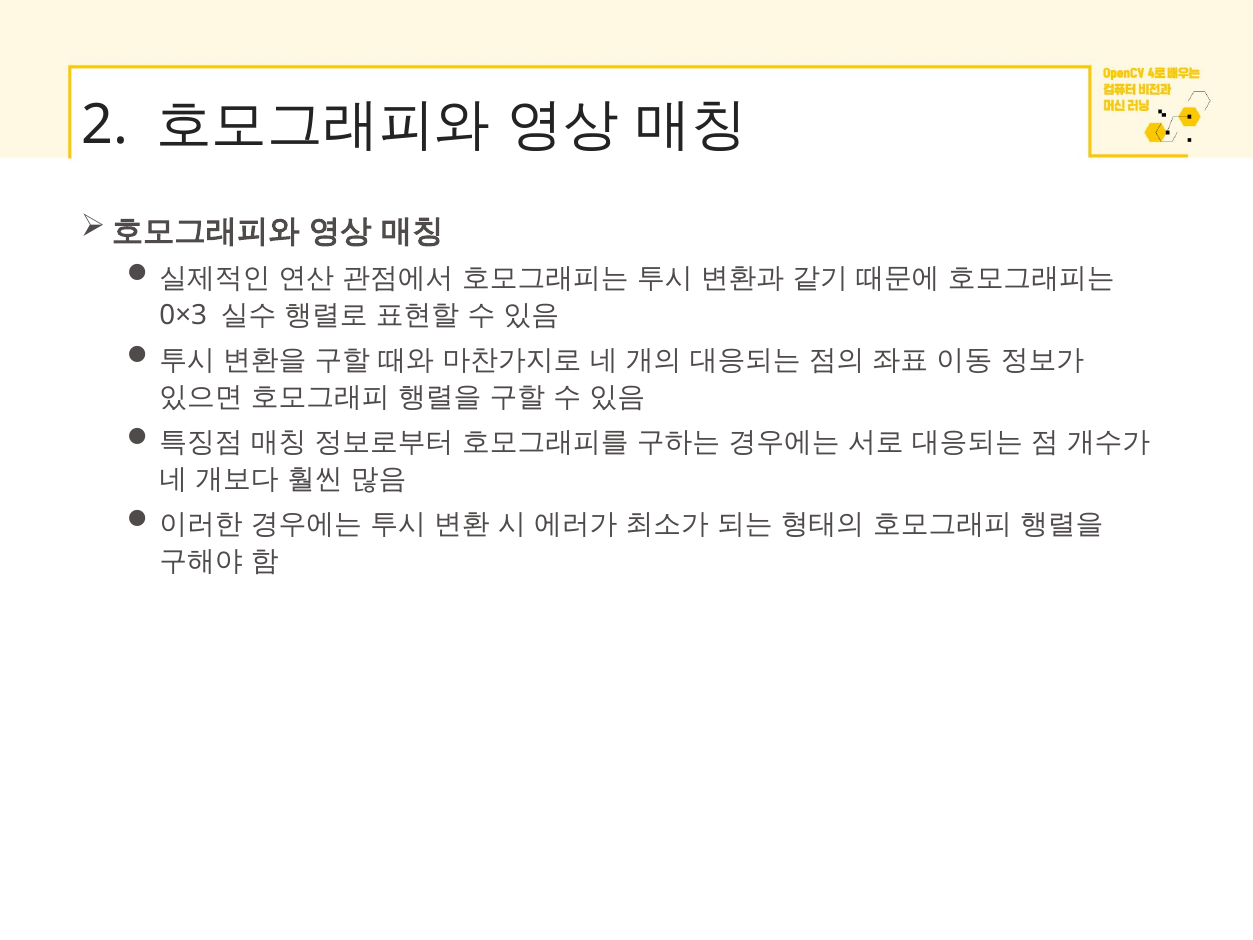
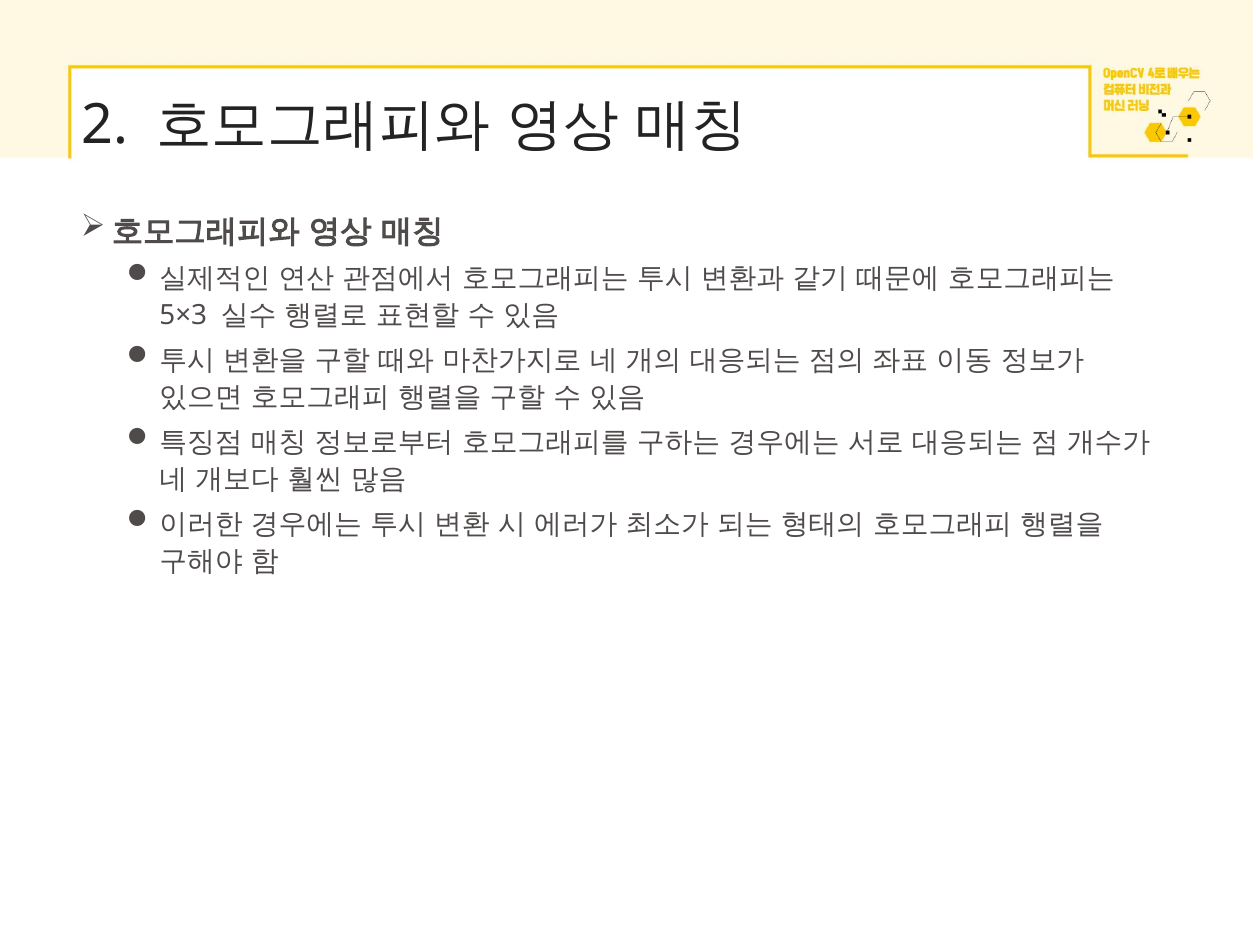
0×3: 0×3 -> 5×3 (183, 315)
